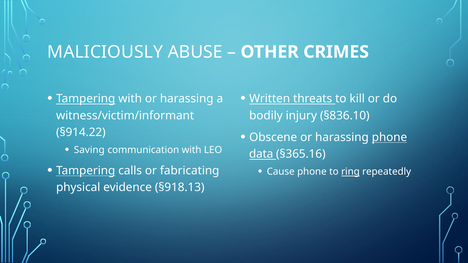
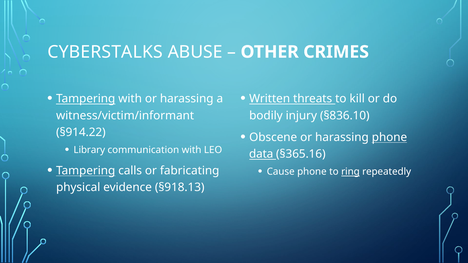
MALICIOUSLY: MALICIOUSLY -> CYBERSTALKS (105, 52)
Saving: Saving -> Library (89, 150)
